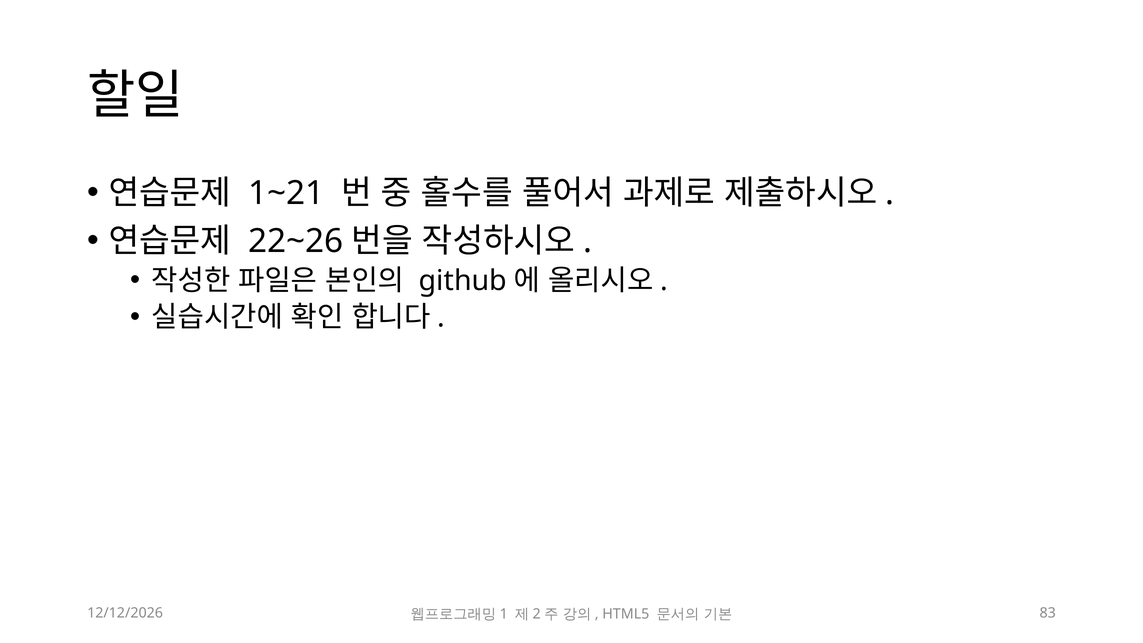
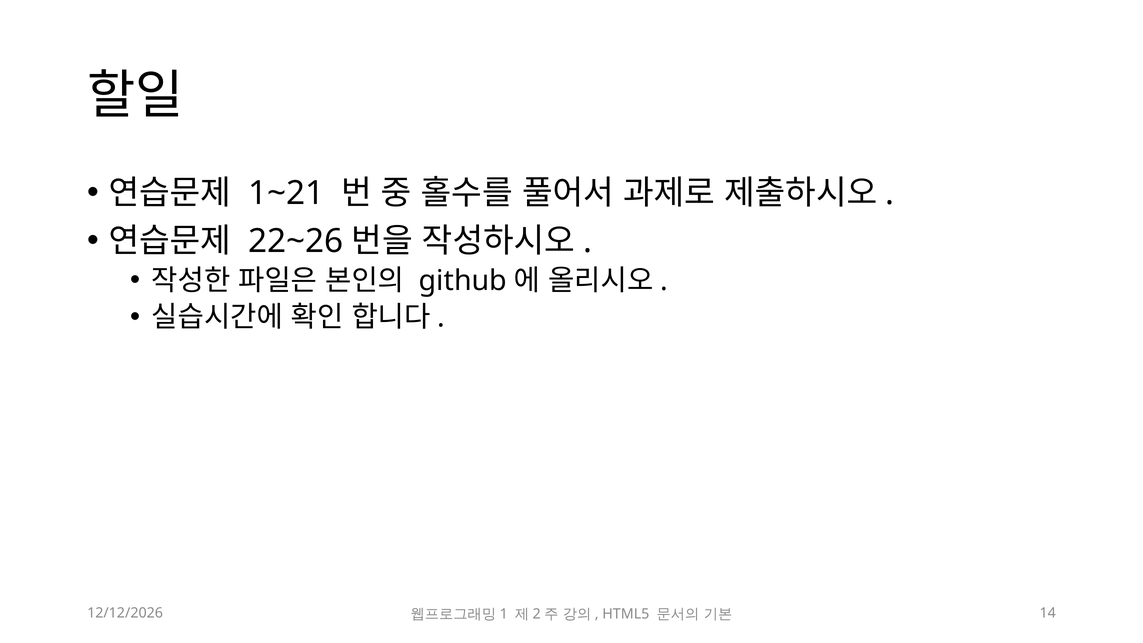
83: 83 -> 14 (1048, 613)
